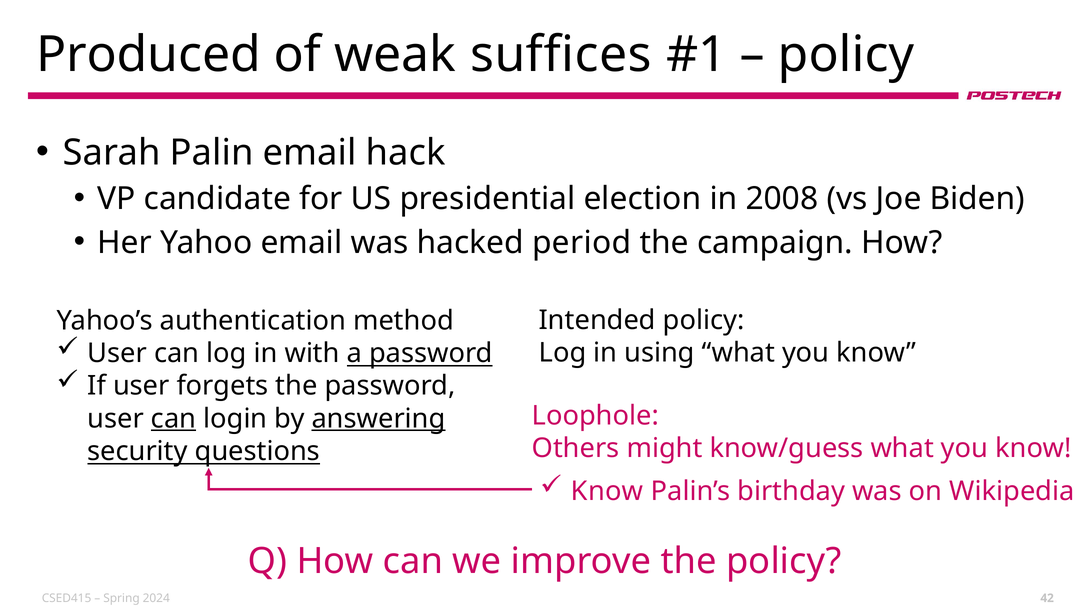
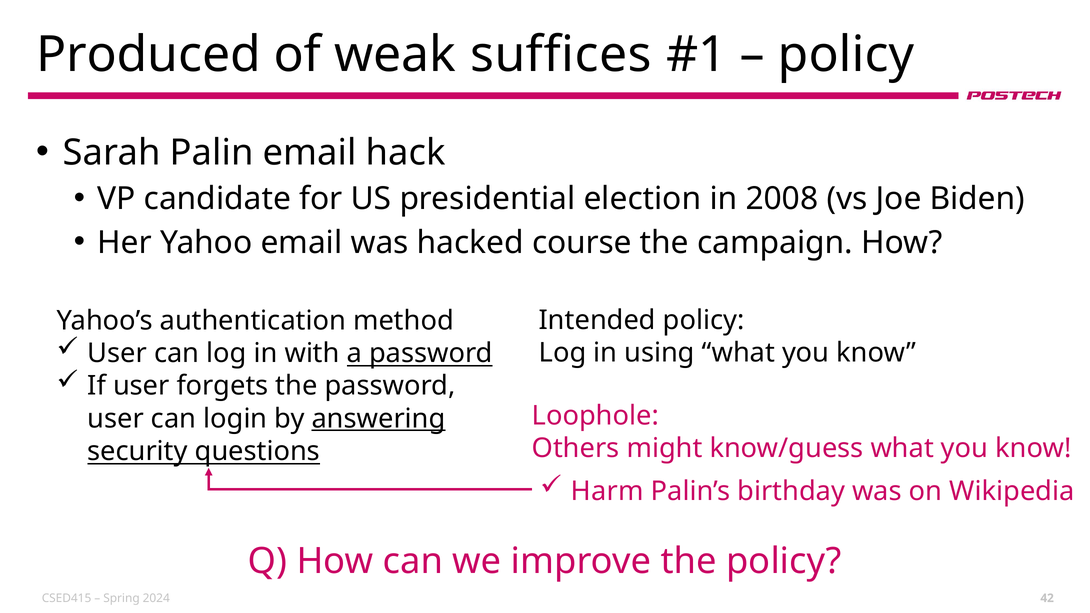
period: period -> course (582, 243)
can underline: present -> none (174, 419)
Know: Know -> Harm (607, 491)
